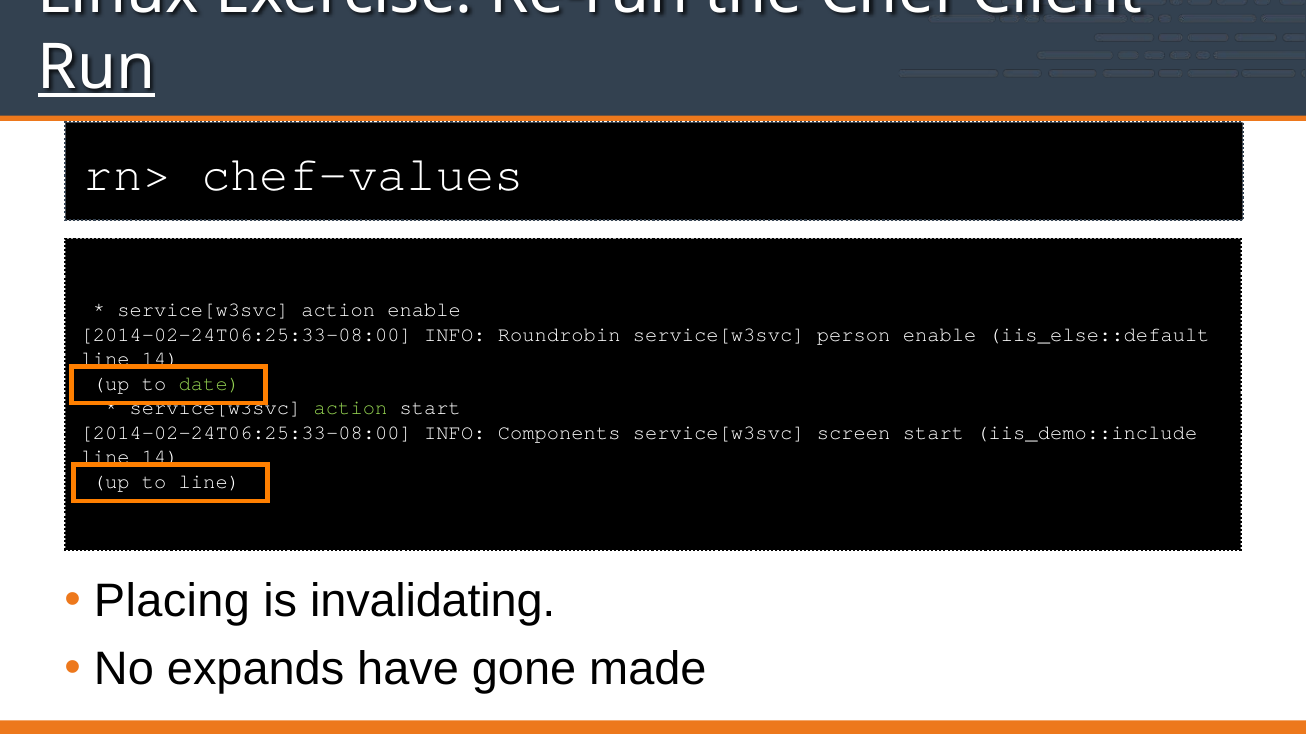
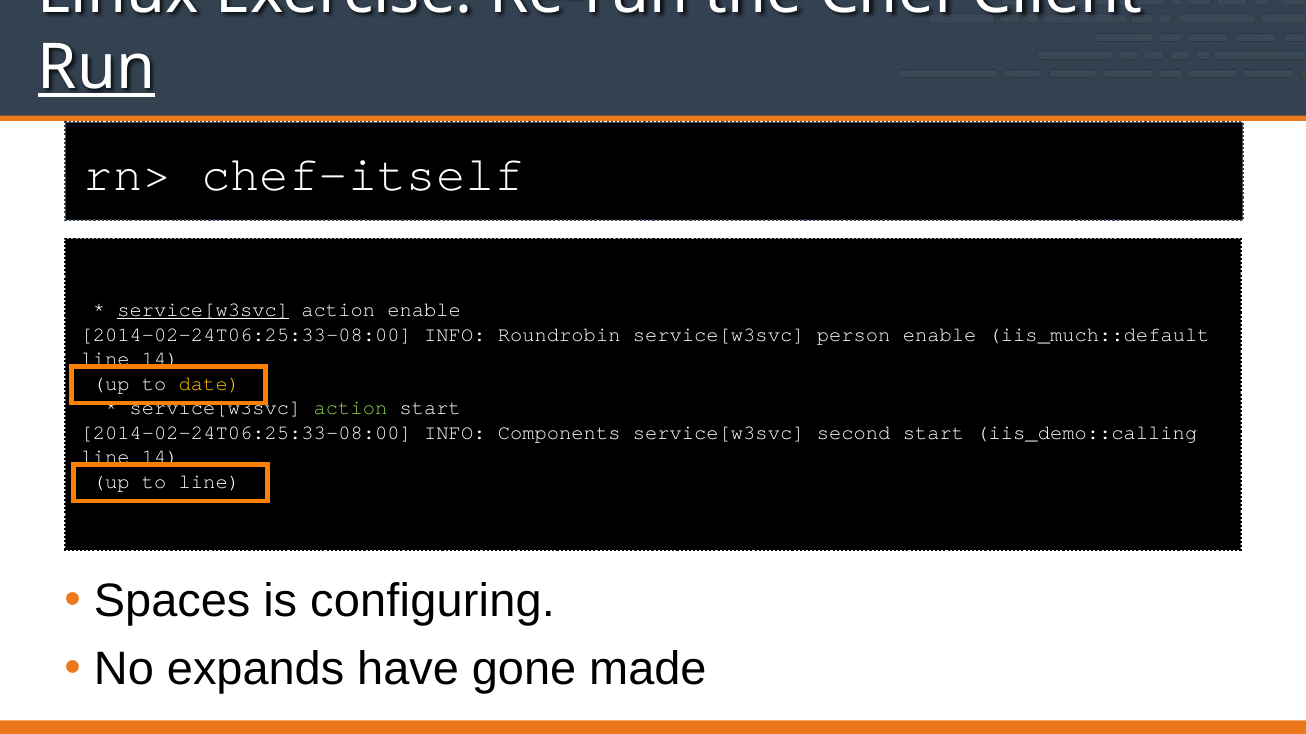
chef-values: chef-values -> chef-itself (363, 175)
service[w3svc underline: none -> present (203, 310)
iis_else::default: iis_else::default -> iis_much::default (1099, 335)
date colour: light green -> yellow (209, 384)
screen: screen -> second (854, 433)
iis_demo::include: iis_demo::include -> iis_demo::calling (1087, 433)
Placing: Placing -> Spaces (172, 602)
invalidating: invalidating -> configuring (433, 602)
